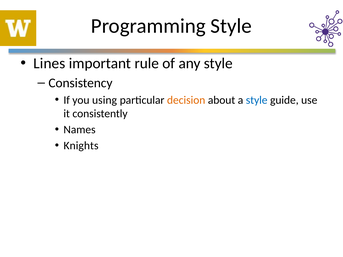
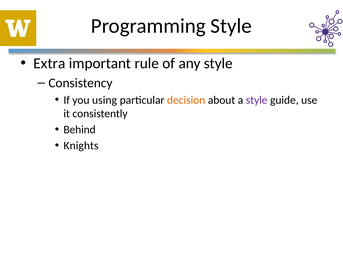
Lines: Lines -> Extra (49, 63)
style colour: blue -> purple (257, 100)
Names: Names -> Behind (80, 130)
